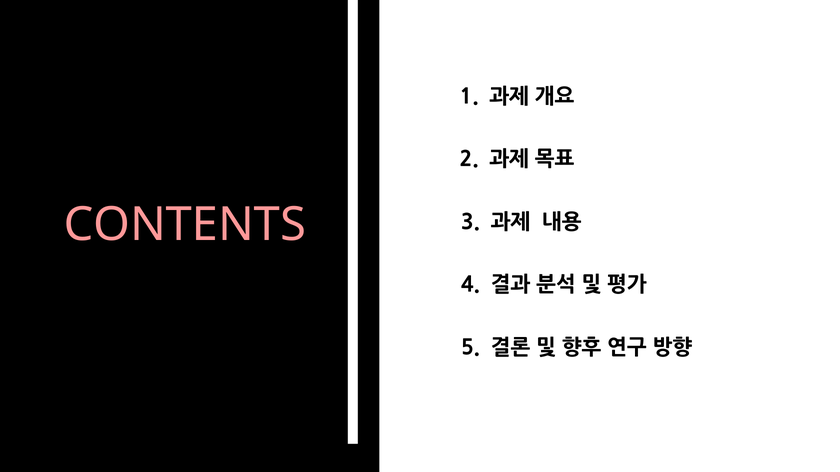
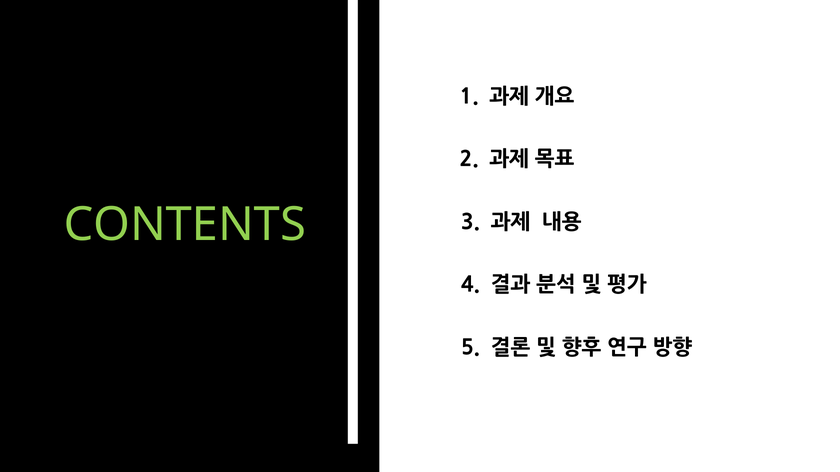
CONTENTS colour: pink -> light green (185, 225)
